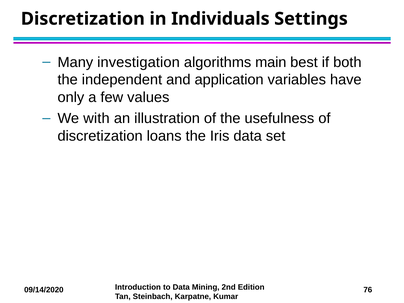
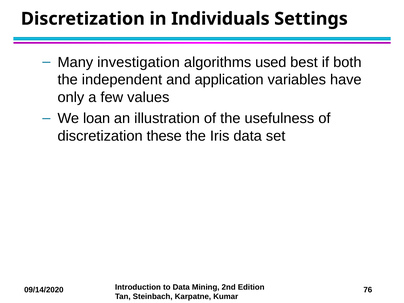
main: main -> used (271, 62)
with: with -> loan (97, 118)
loans: loans -> these (164, 136)
